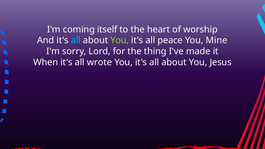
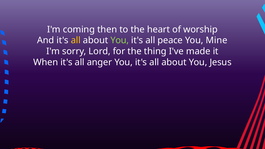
itself: itself -> then (107, 29)
all colour: light blue -> yellow (76, 40)
wrote: wrote -> anger (99, 62)
